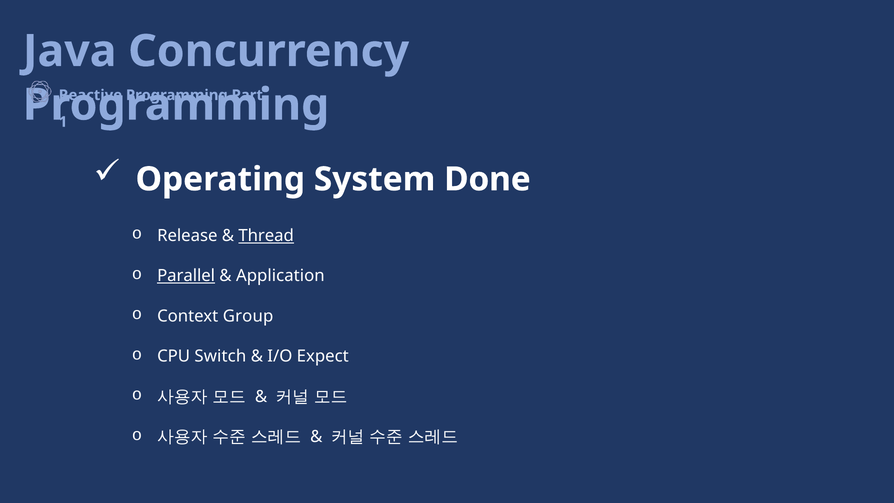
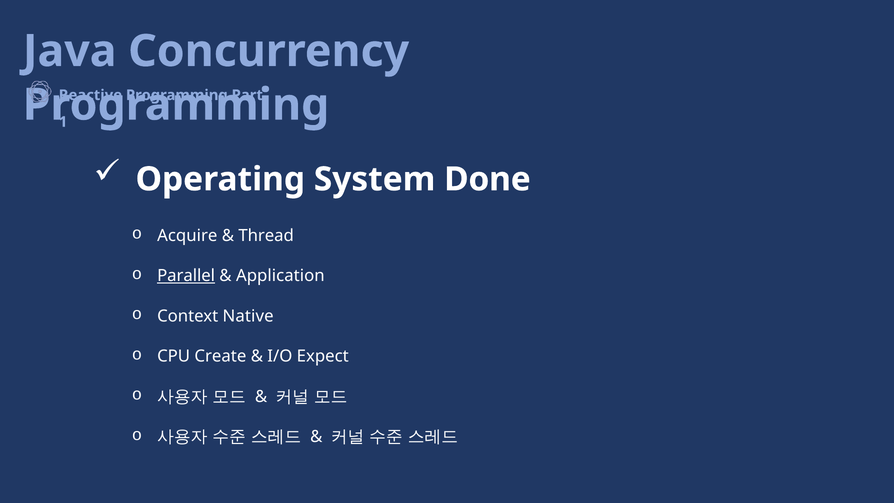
Release: Release -> Acquire (187, 236)
Thread underline: present -> none (266, 236)
Group: Group -> Native (248, 316)
Switch: Switch -> Create (220, 356)
